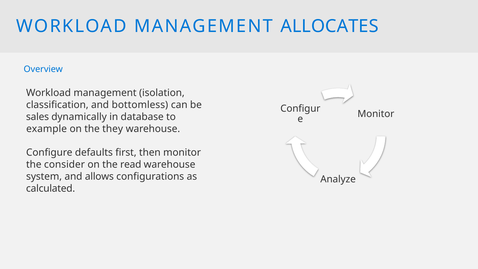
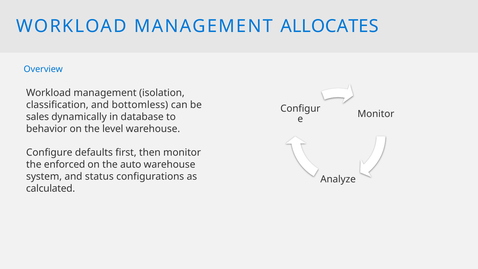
example: example -> behavior (47, 129)
they: they -> level (113, 129)
consider: consider -> enforced (65, 165)
read: read -> auto (131, 165)
allows: allows -> status (99, 176)
